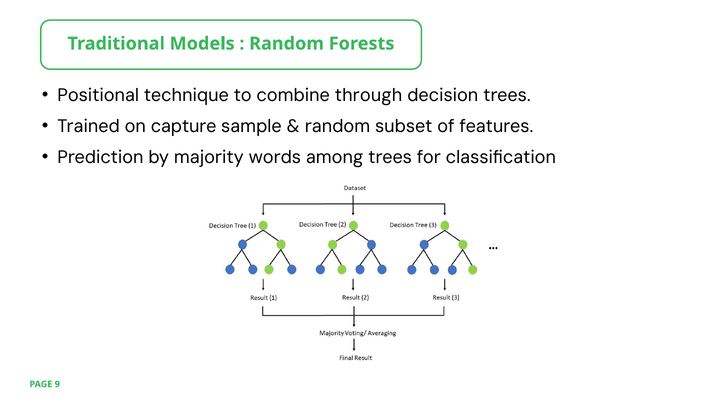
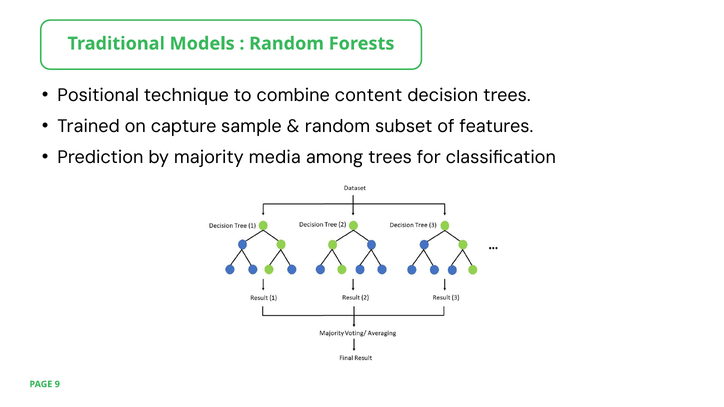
through: through -> content (369, 95)
words: words -> media (275, 157)
